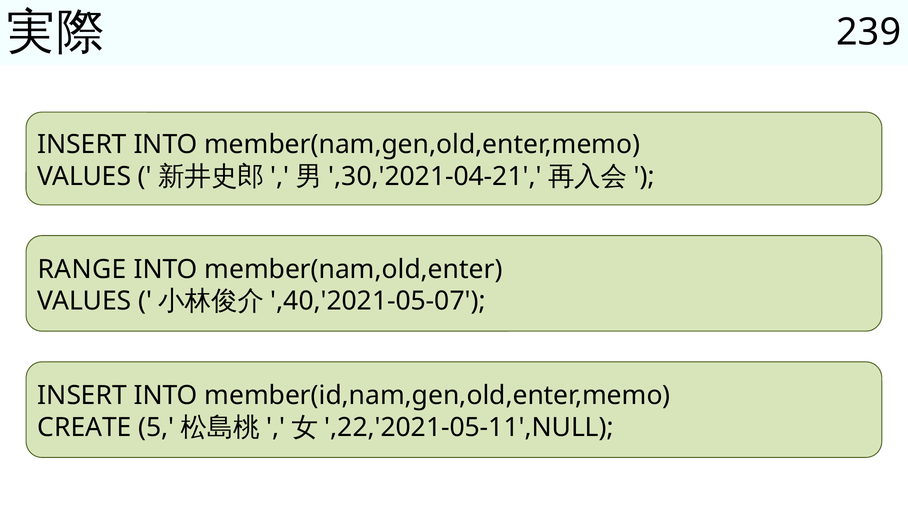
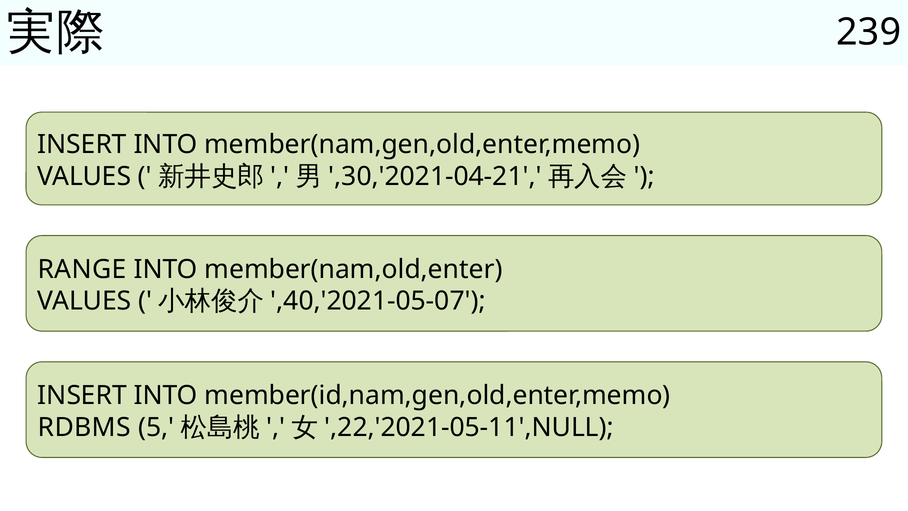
CREATE: CREATE -> RDBMS (84, 427)
